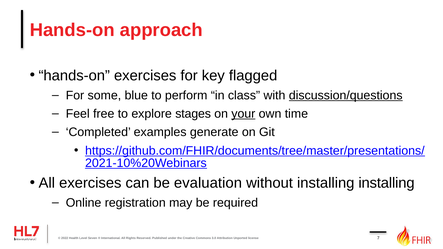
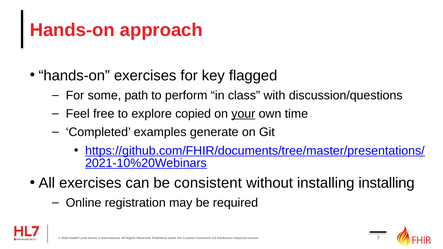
blue: blue -> path (136, 95)
discussion/questions underline: present -> none (346, 95)
stages: stages -> copied (193, 114)
evaluation: evaluation -> consistent (208, 183)
